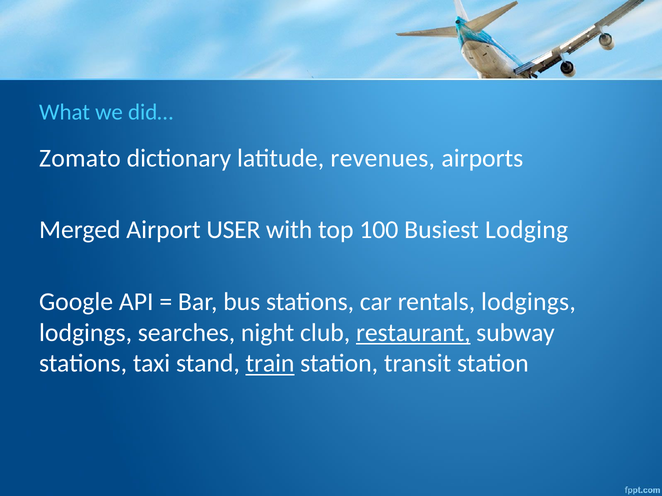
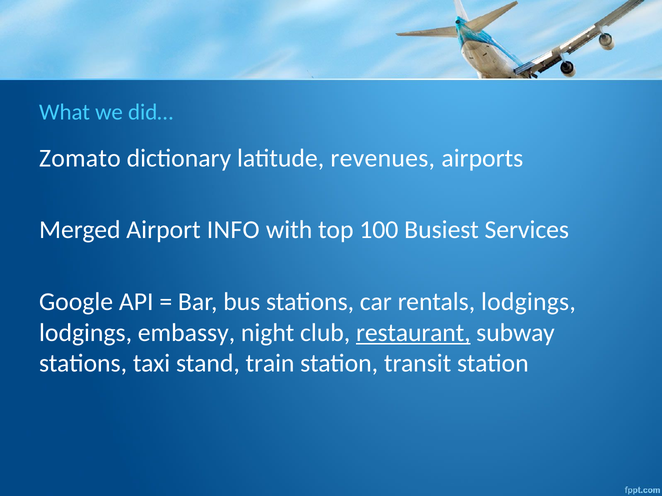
USER: USER -> INFO (233, 230)
Lodging: Lodging -> Services (527, 230)
searches: searches -> embassy (187, 333)
train underline: present -> none (270, 364)
